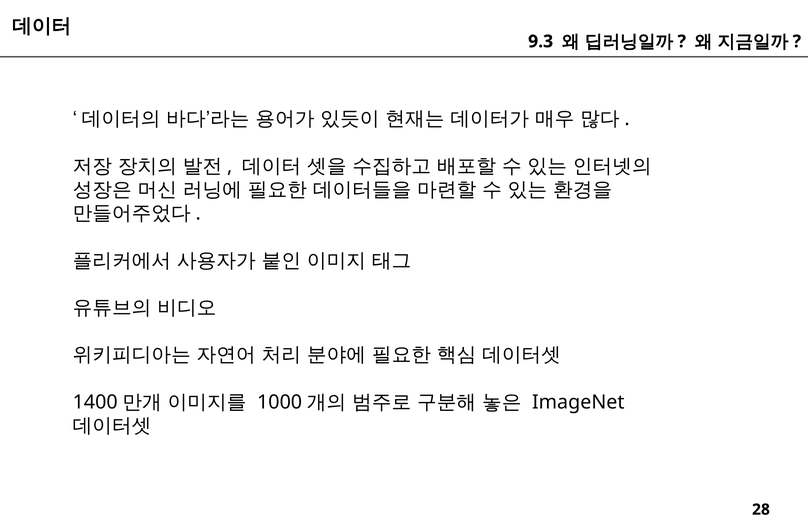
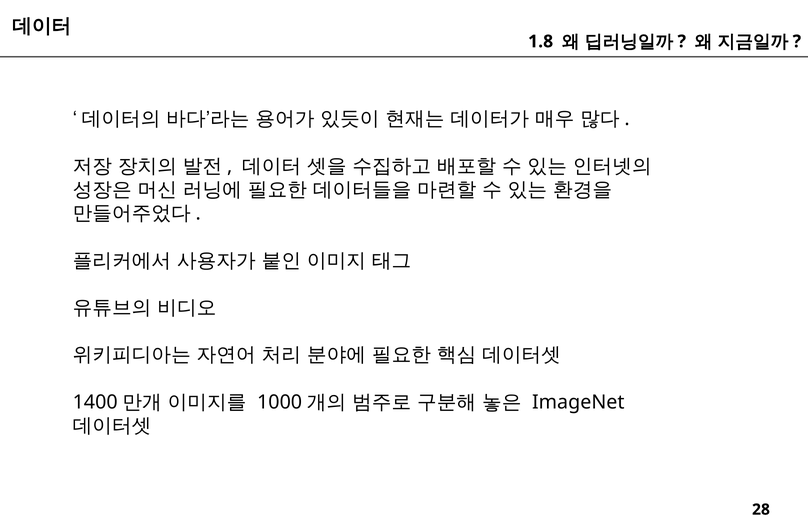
9.3: 9.3 -> 1.8 (541, 41)
